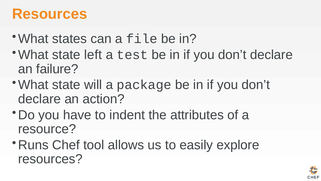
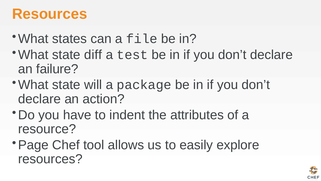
left: left -> diff (93, 55)
Runs: Runs -> Page (33, 145)
